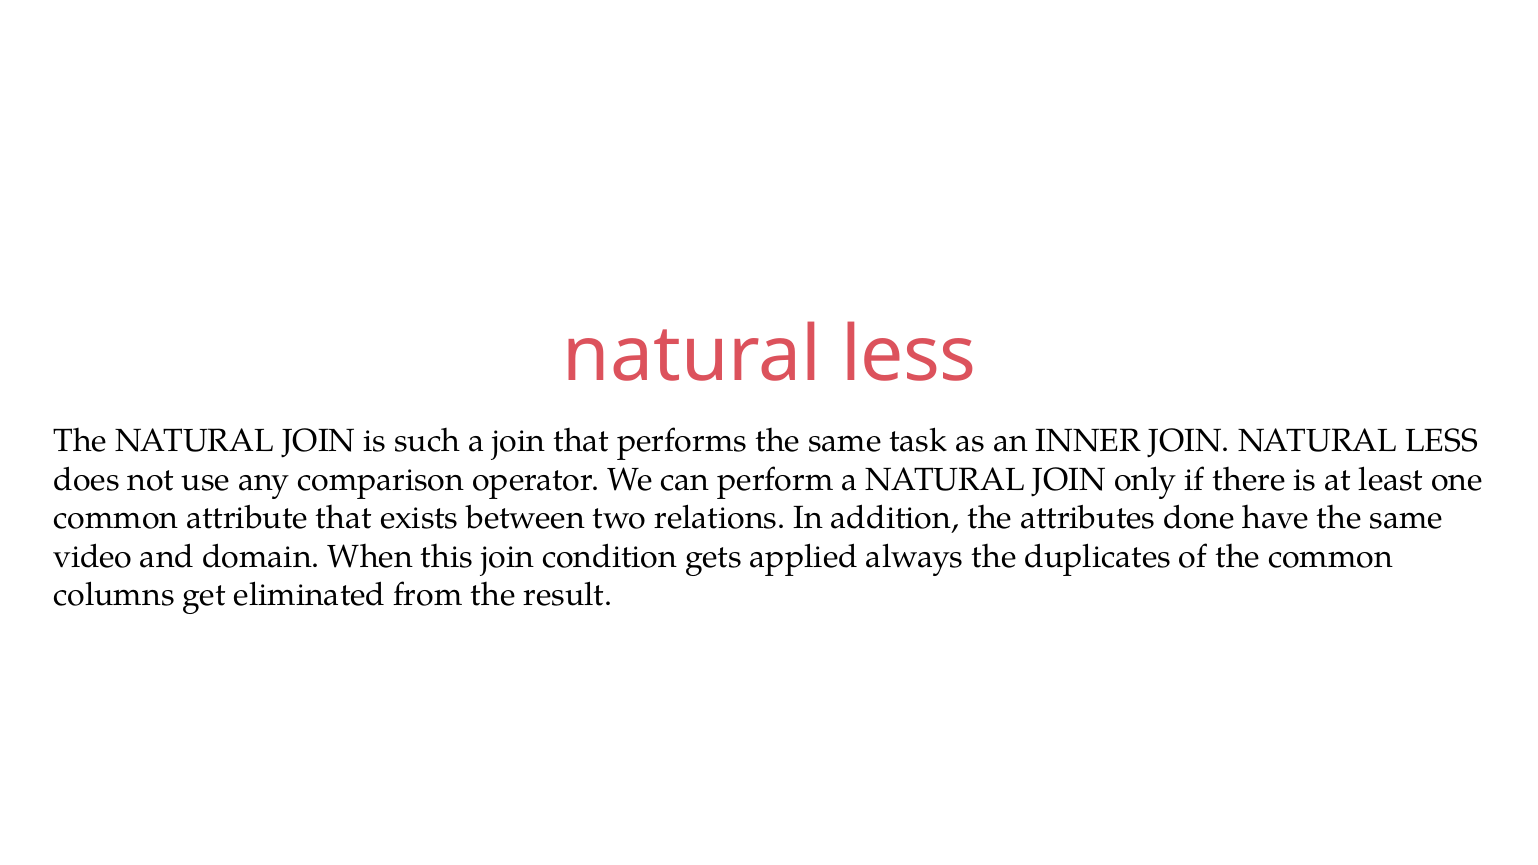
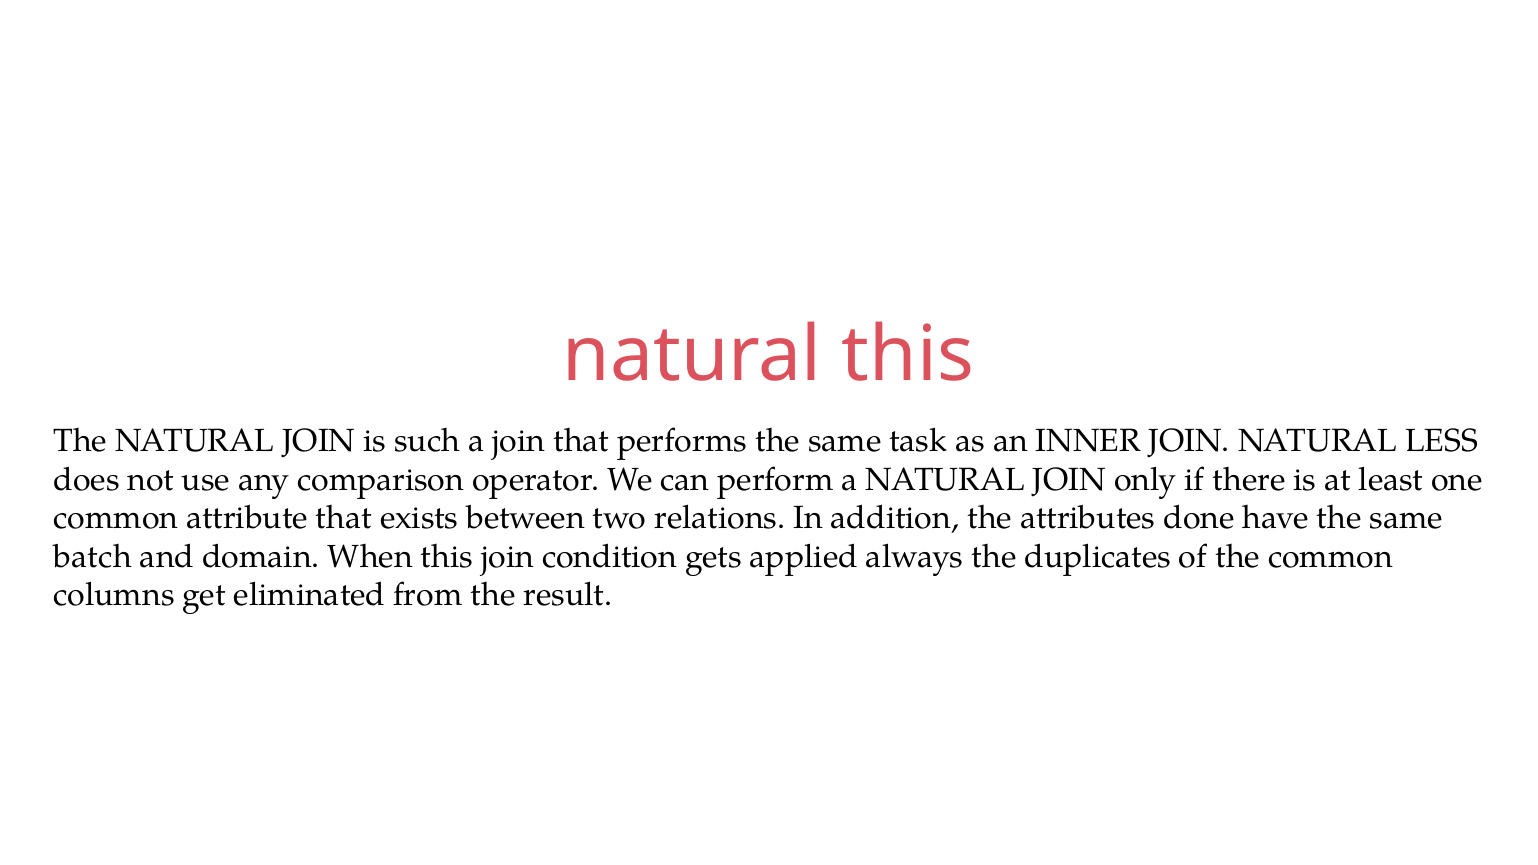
less: less -> this (908, 355)
video: video -> batch (93, 557)
